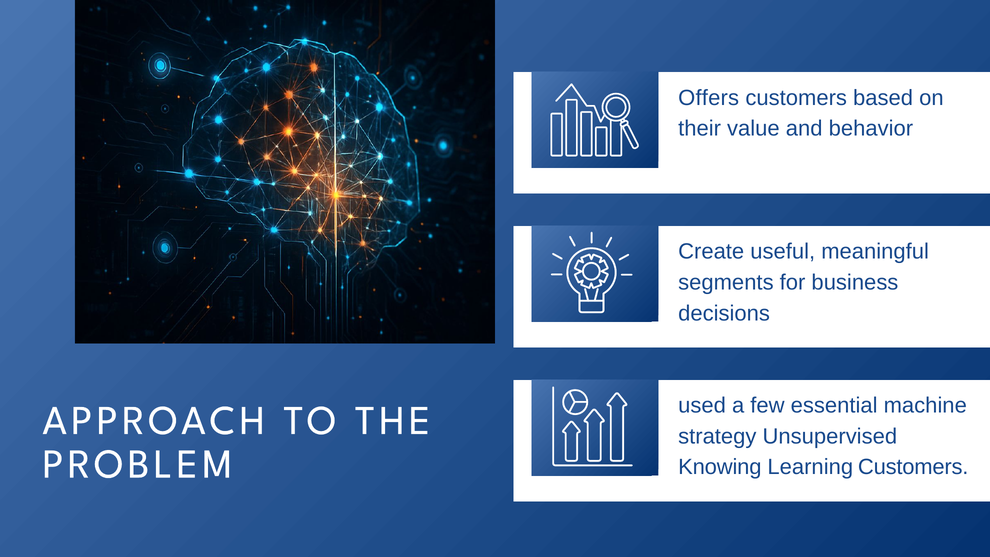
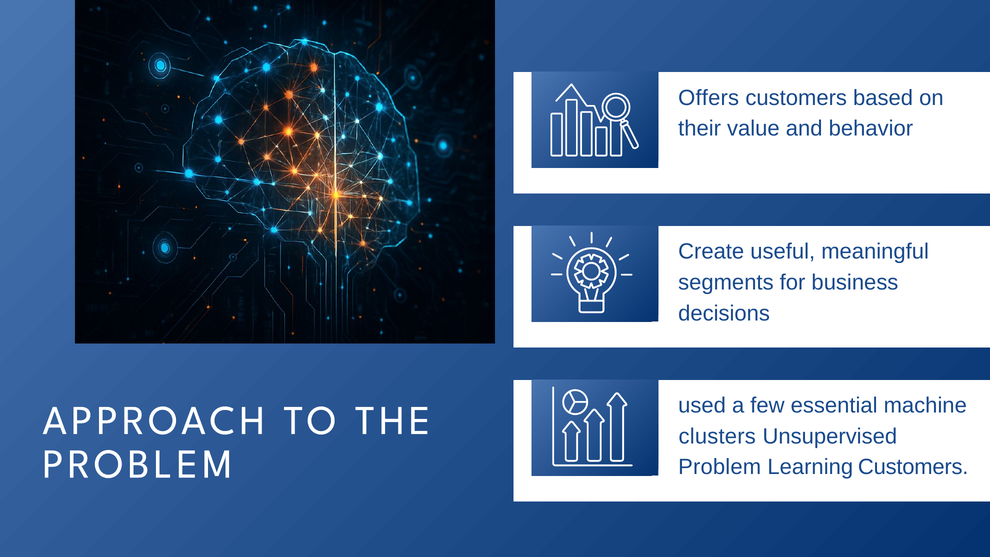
strategy: strategy -> clusters (717, 436)
Knowing: Knowing -> Problem (720, 467)
